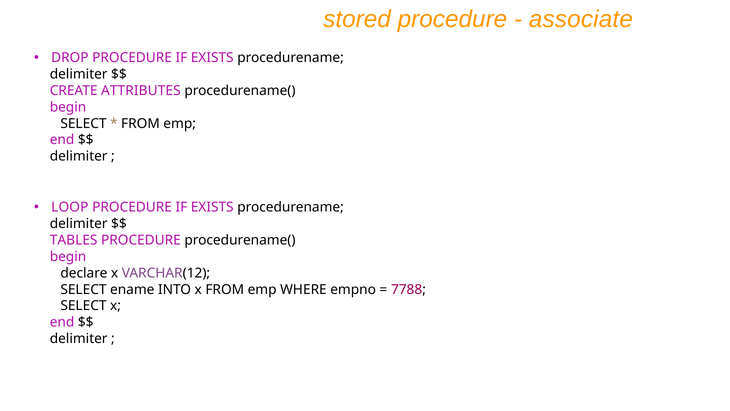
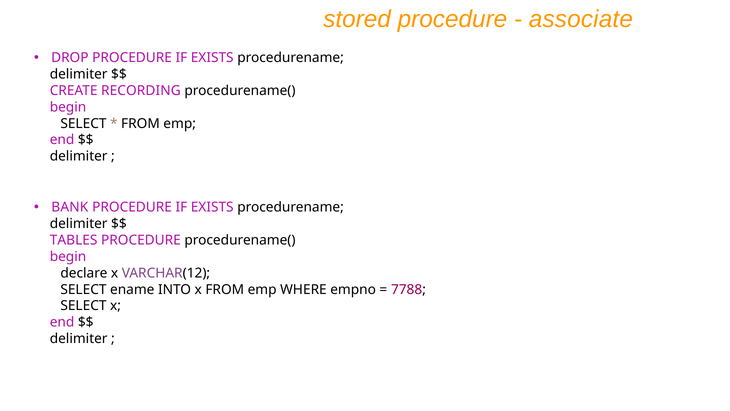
ATTRIBUTES: ATTRIBUTES -> RECORDING (141, 91)
LOOP: LOOP -> BANK (70, 207)
